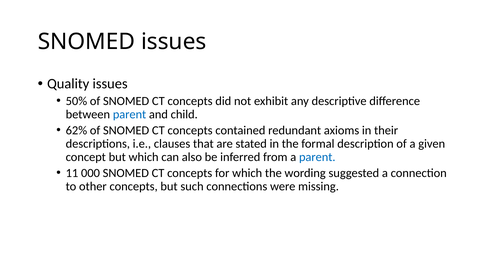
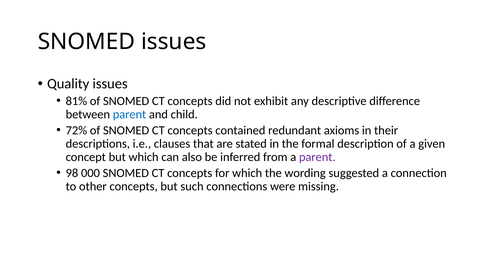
50%: 50% -> 81% (76, 101)
62%: 62% -> 72% (76, 130)
parent colour: blue -> purple (317, 157)
11: 11 -> 98 (72, 173)
